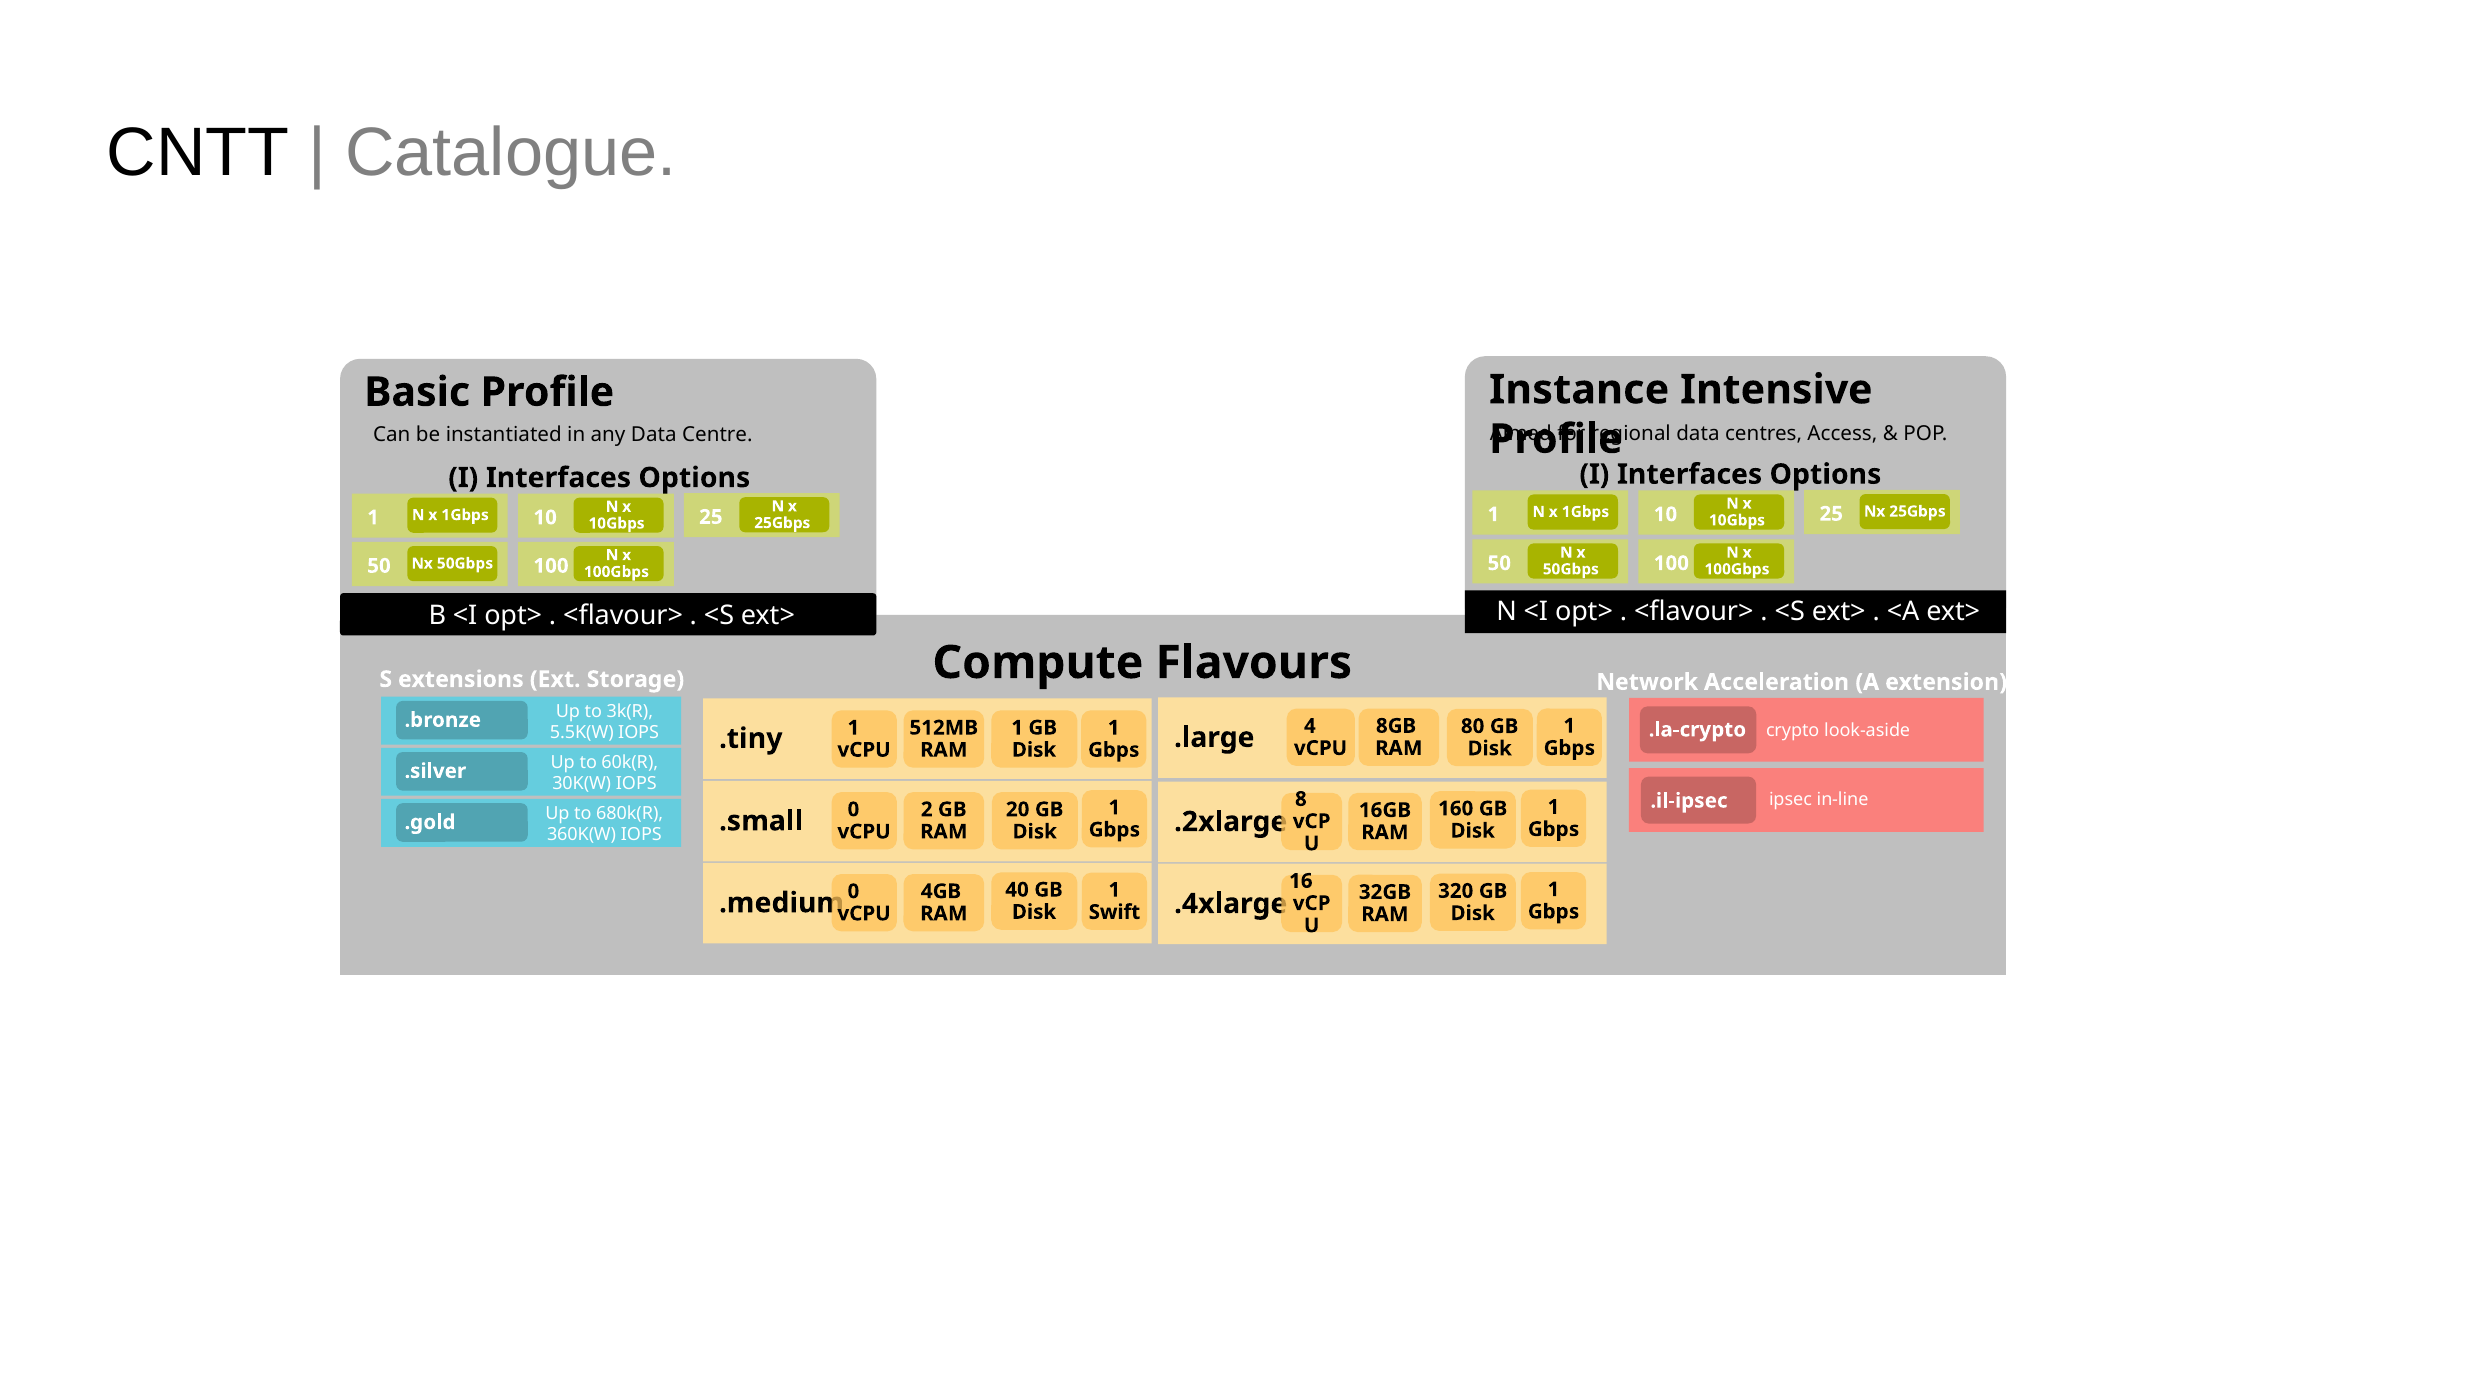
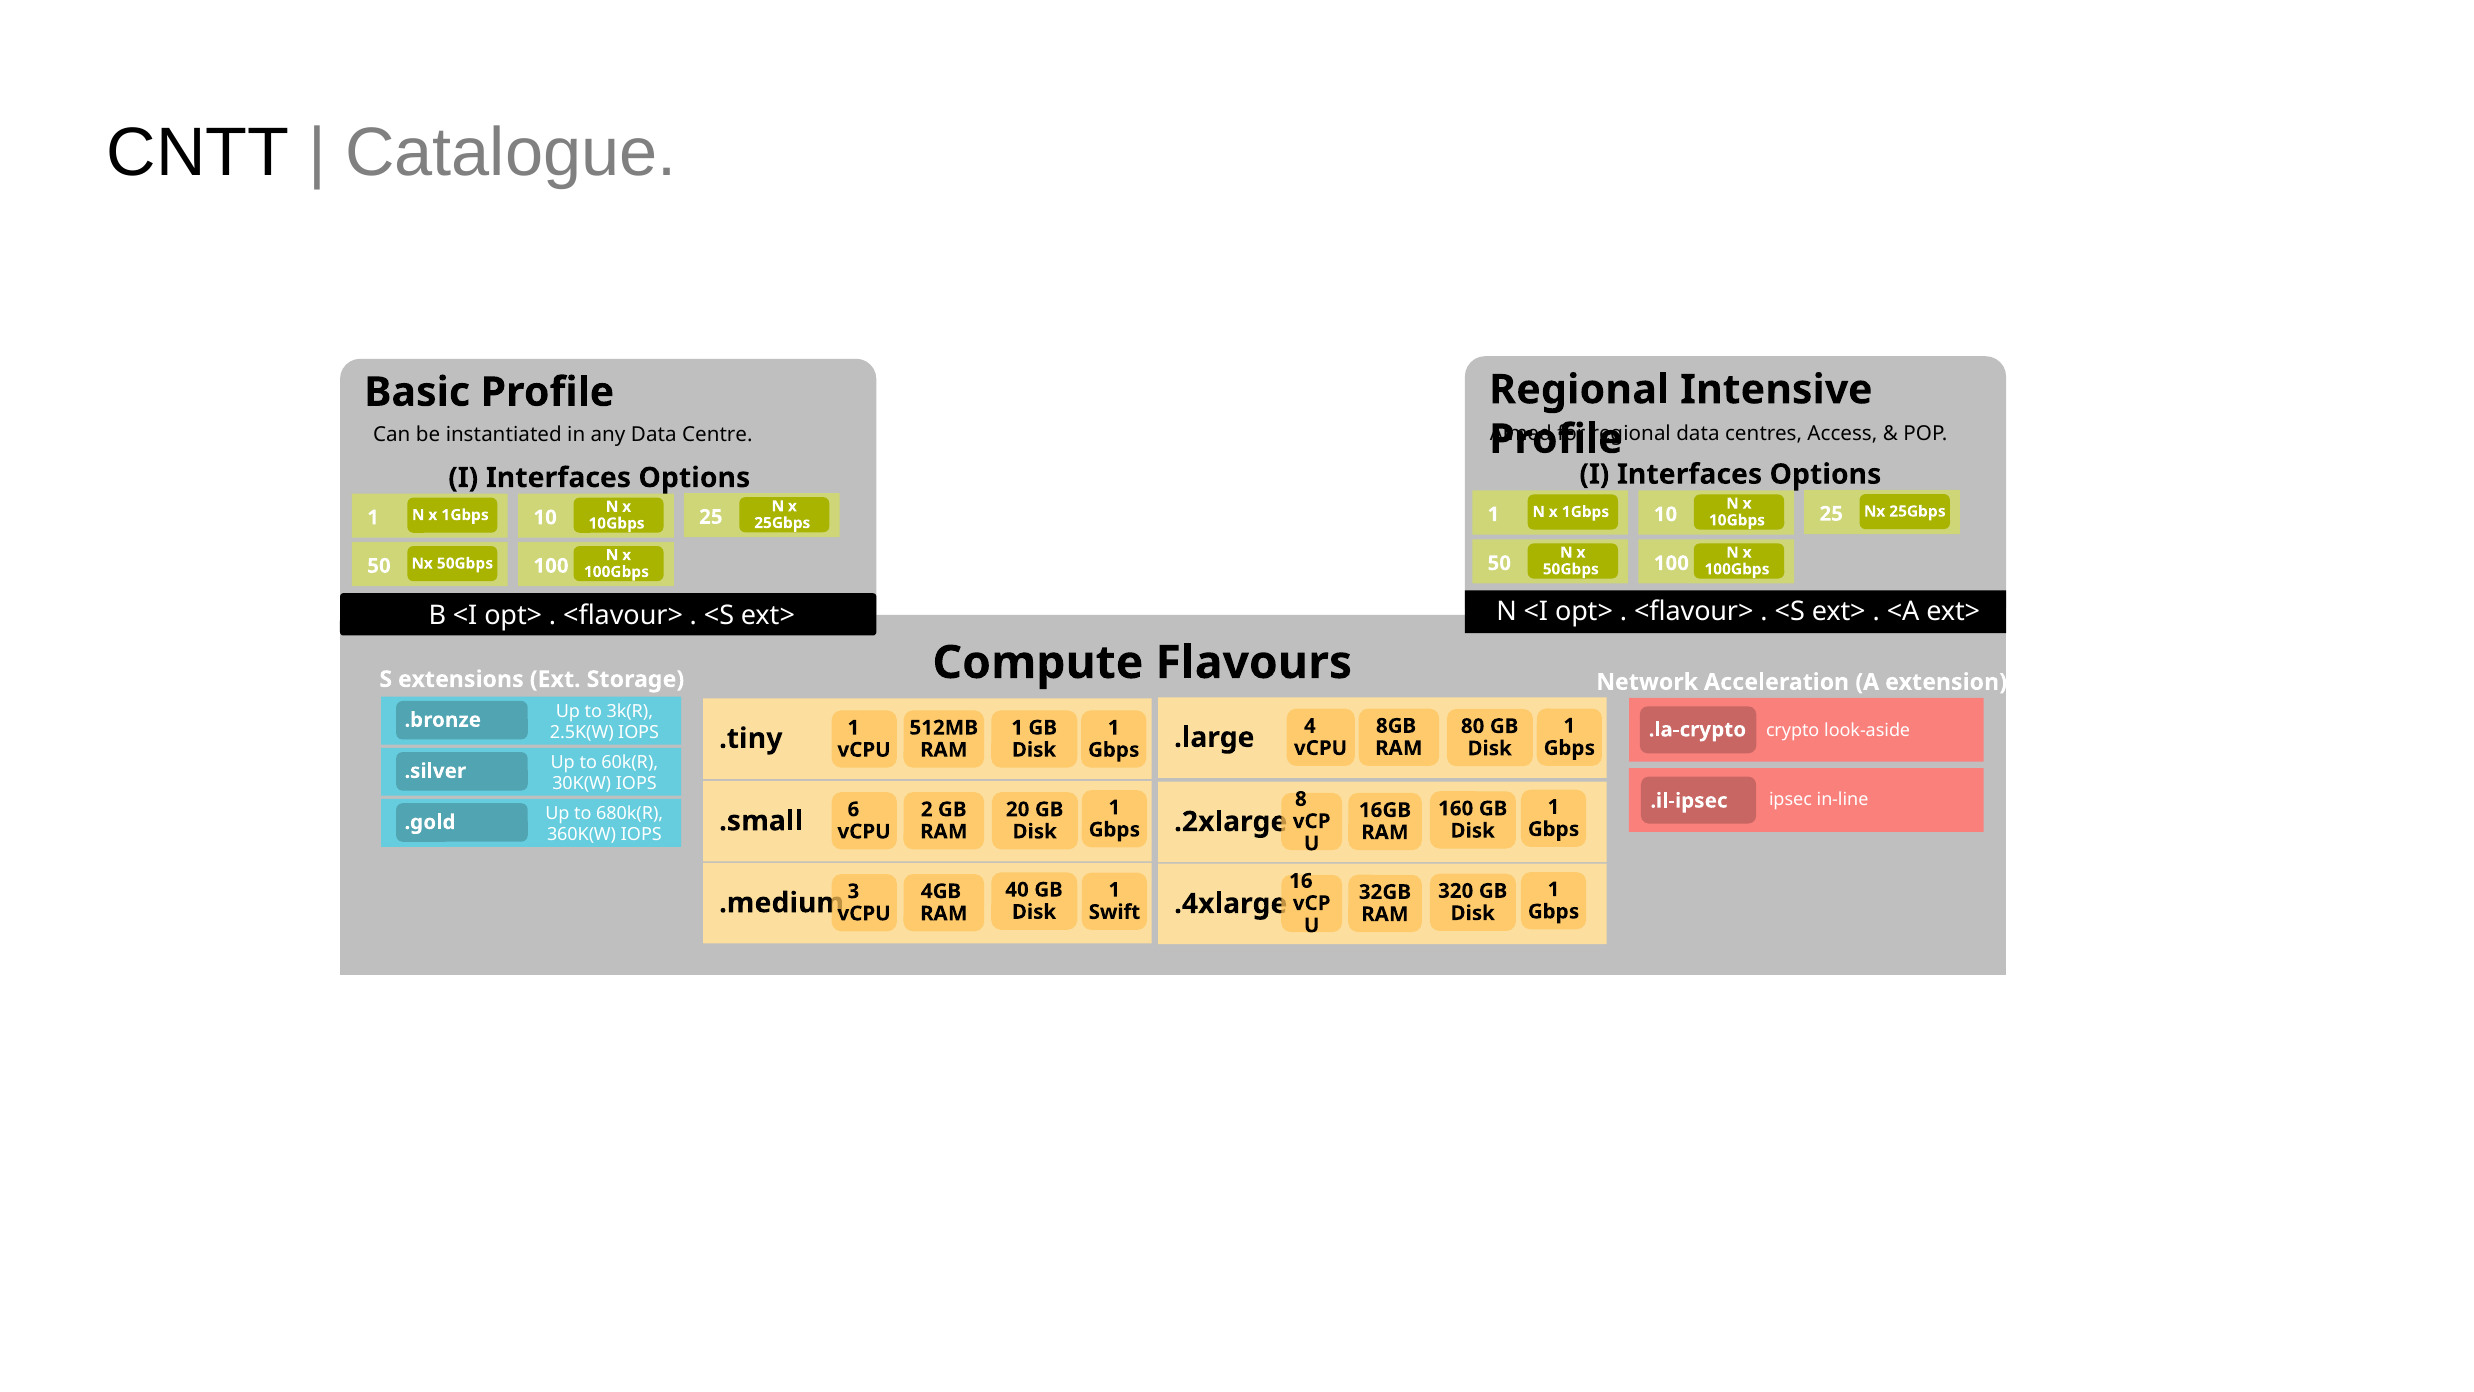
Instance: Instance -> Regional (1579, 390)
5.5K(W: 5.5K(W -> 2.5K(W (582, 733)
.small 0: 0 -> 6 (853, 809)
.medium 0: 0 -> 3 (853, 891)
